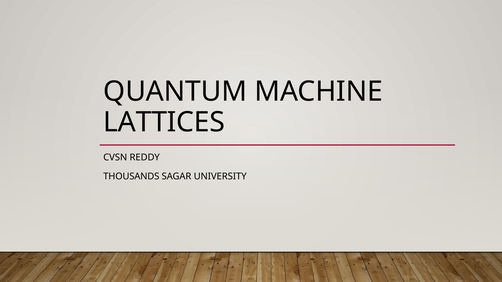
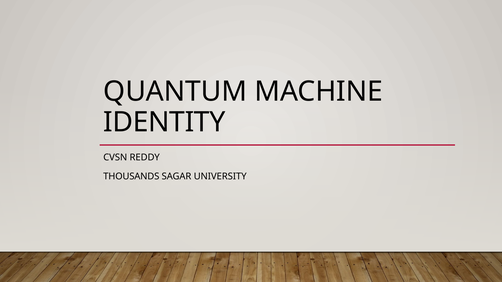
LATTICES: LATTICES -> IDENTITY (164, 122)
